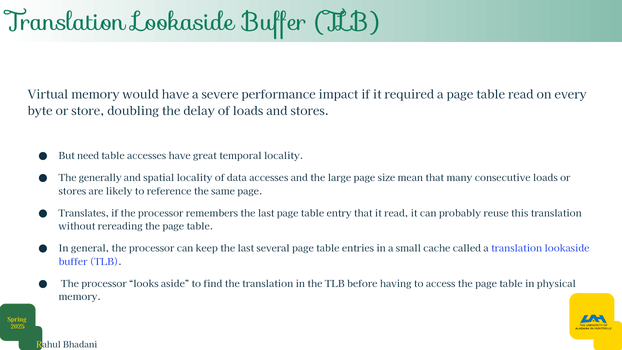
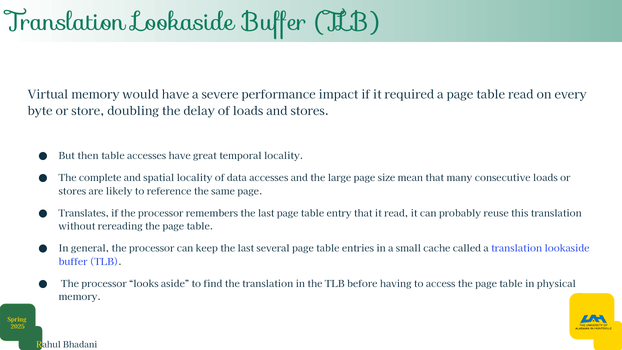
need: need -> then (88, 156)
generally: generally -> complete (100, 178)
